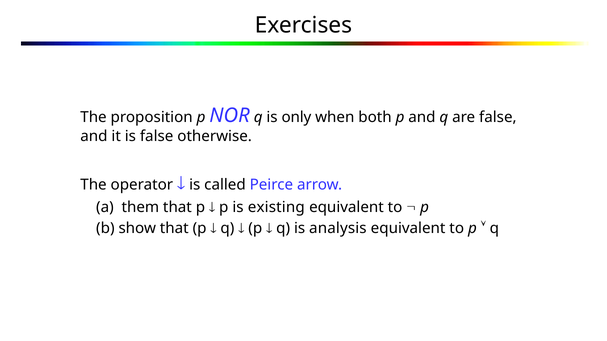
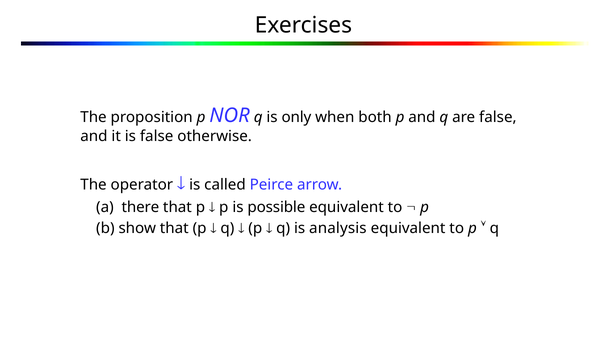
them: them -> there (140, 207)
existing: existing -> possible (276, 207)
